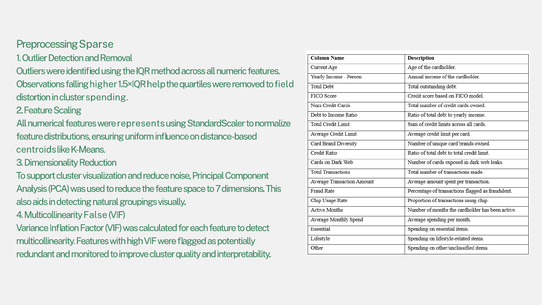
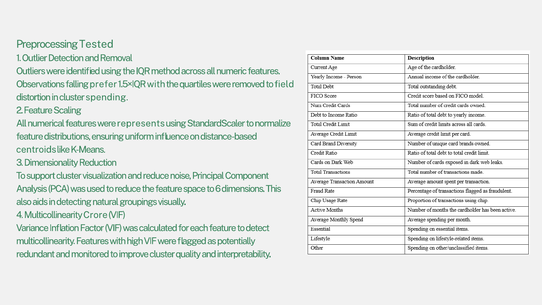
Sparse: Sparse -> Tested (96, 44)
higher: higher -> prefer (103, 84)
1.5×IQR help: help -> with (156, 84)
7: 7 -> 6 (218, 189)
False: False -> Crore (95, 215)
